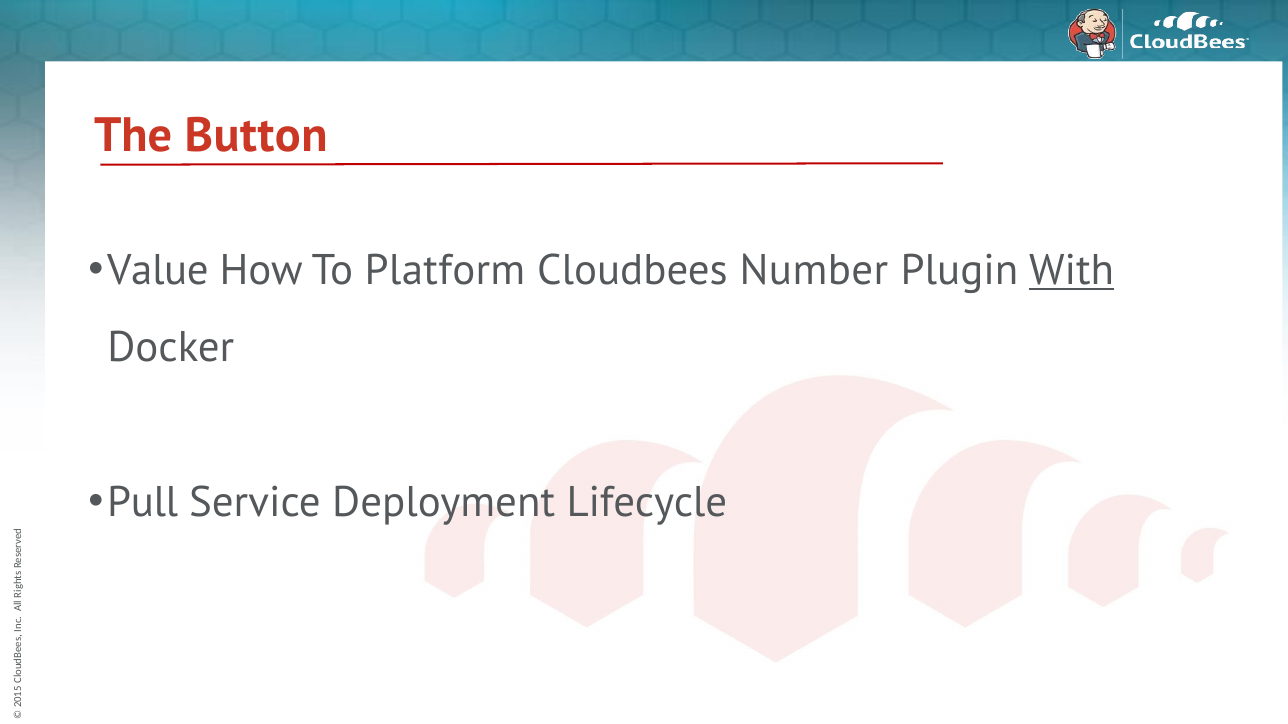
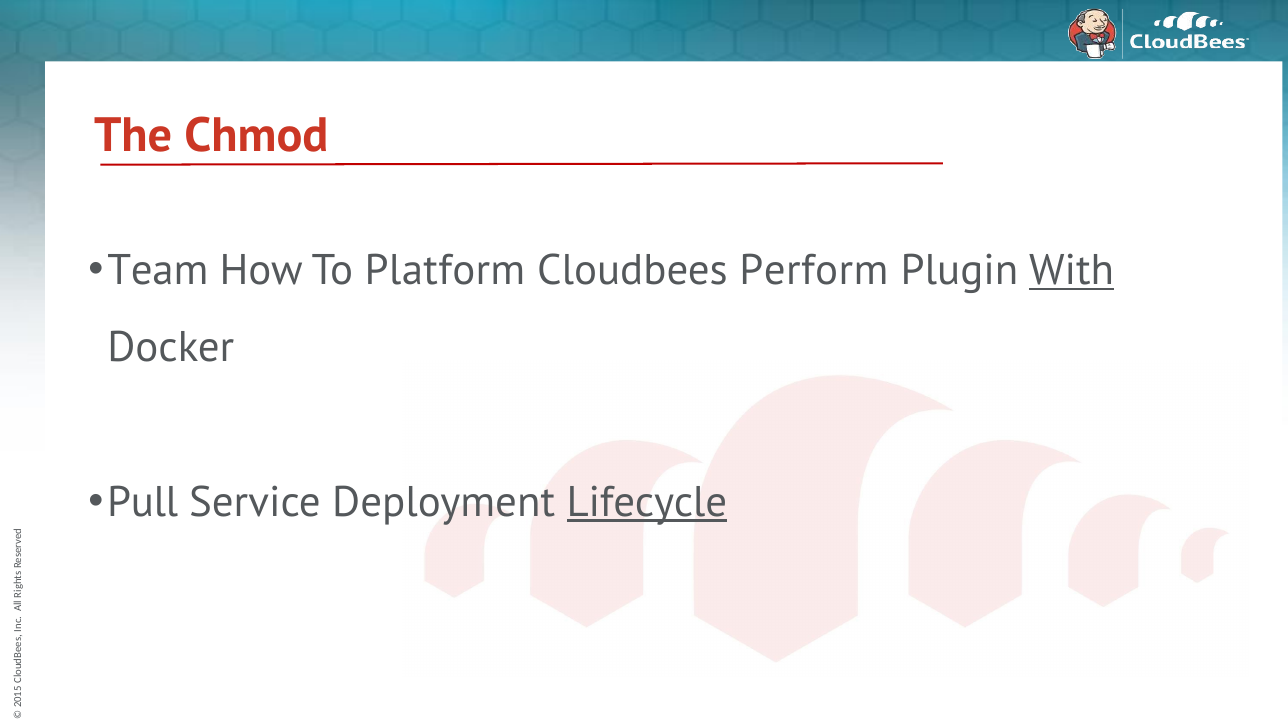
Button: Button -> Chmod (256, 136)
Value: Value -> Team (158, 271)
Number: Number -> Perform (814, 271)
Lifecycle underline: none -> present (647, 502)
